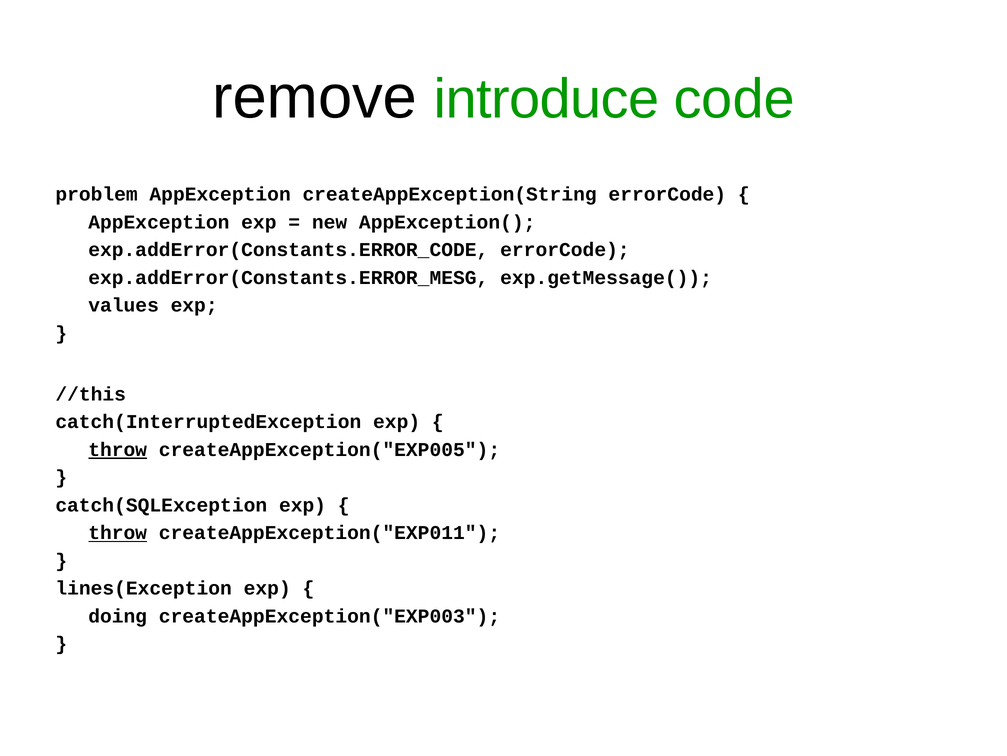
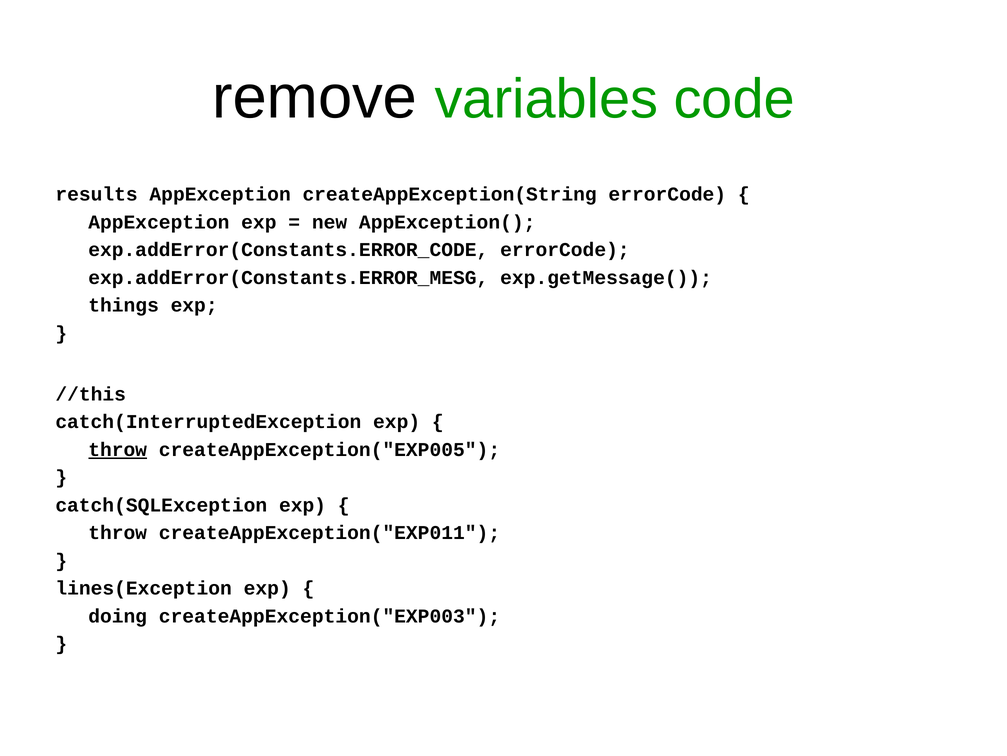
introduce: introduce -> variables (546, 99)
problem: problem -> results (97, 194)
values: values -> things (124, 305)
throw underline: present -> none (118, 532)
